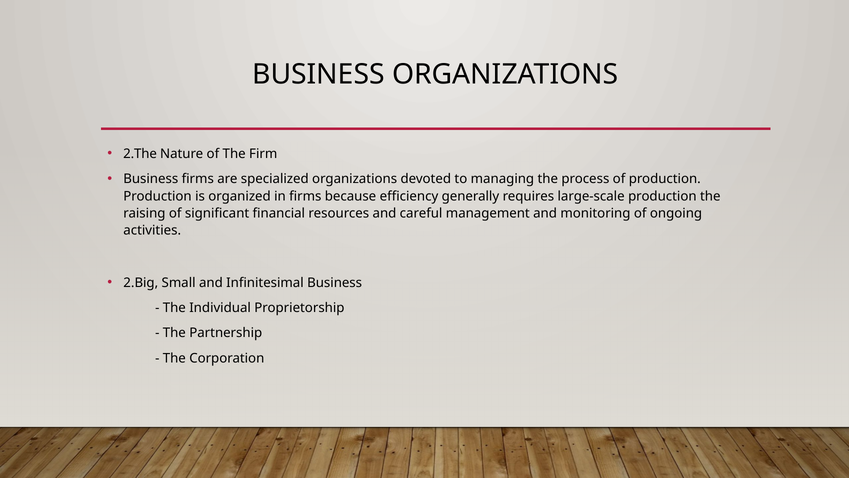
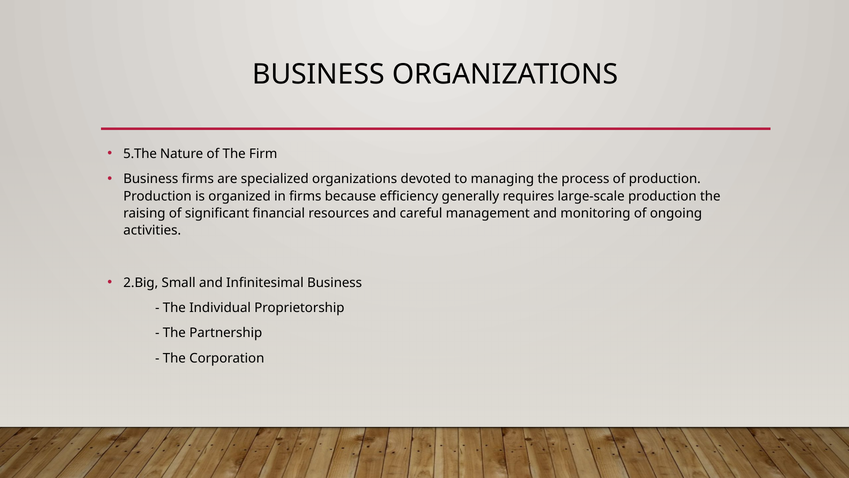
2.The: 2.The -> 5.The (140, 154)
